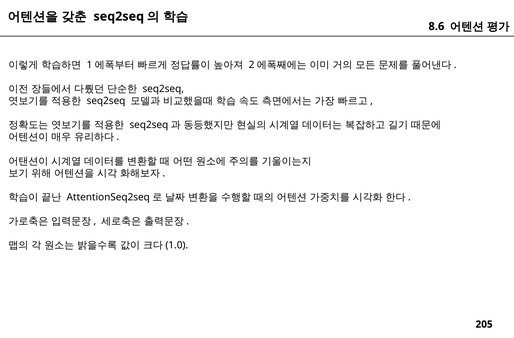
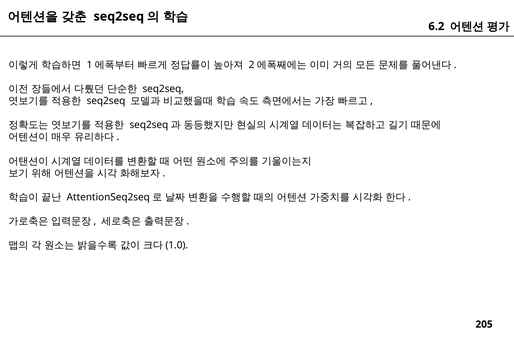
8.6: 8.6 -> 6.2 (436, 26)
